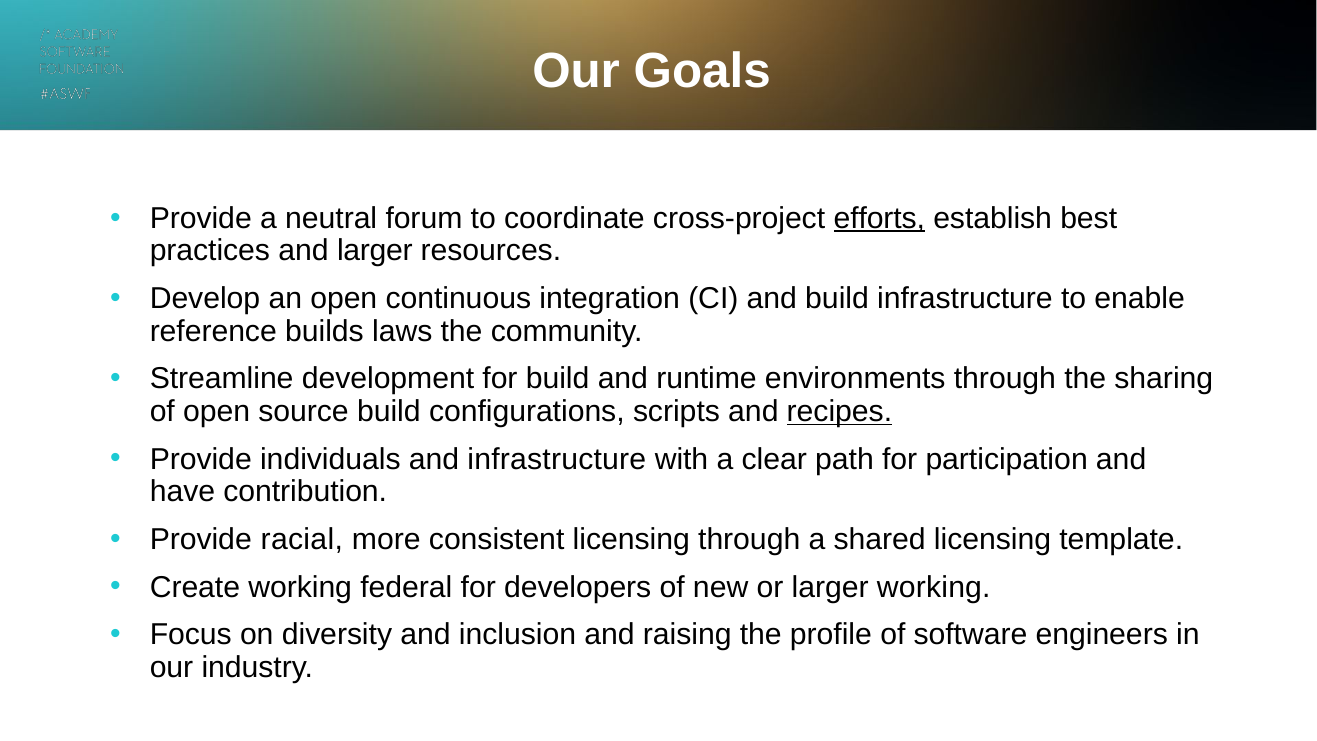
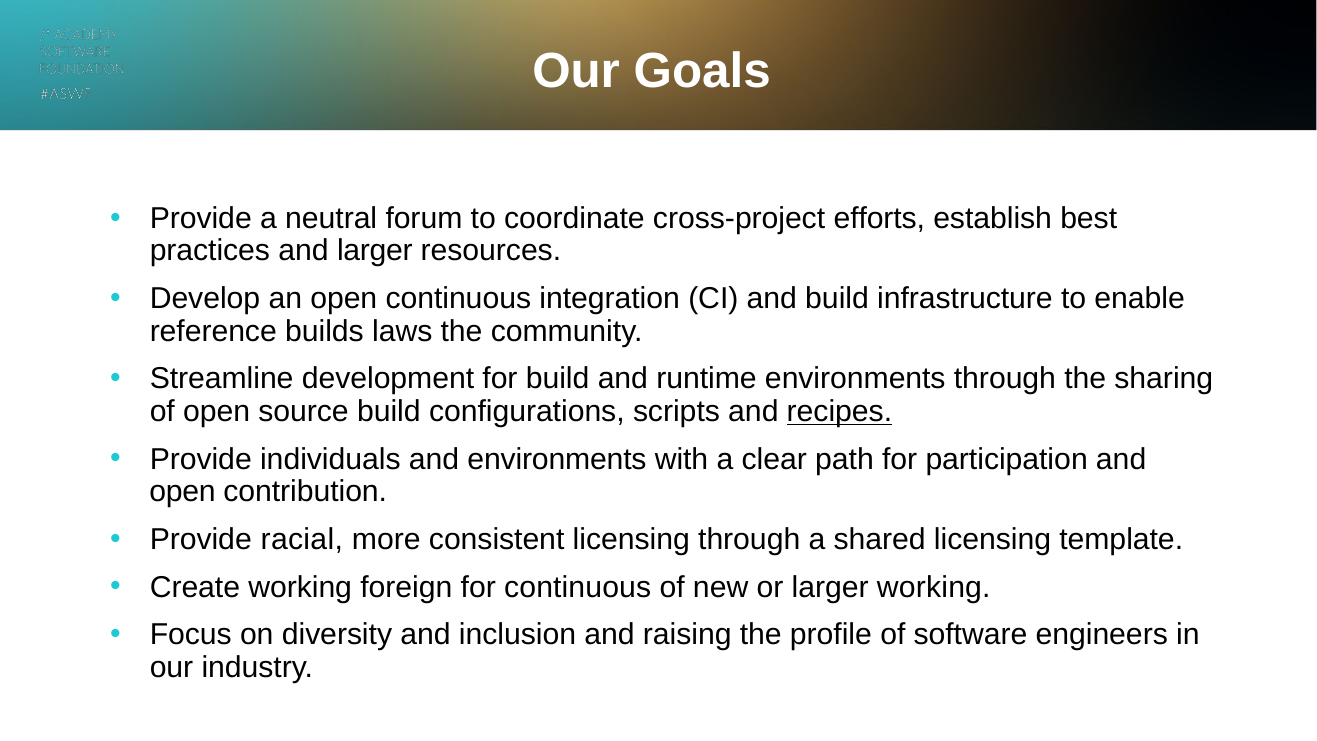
efforts underline: present -> none (879, 218)
and infrastructure: infrastructure -> environments (557, 459)
have: have -> open (183, 492)
federal: federal -> foreign (406, 587)
for developers: developers -> continuous (578, 587)
